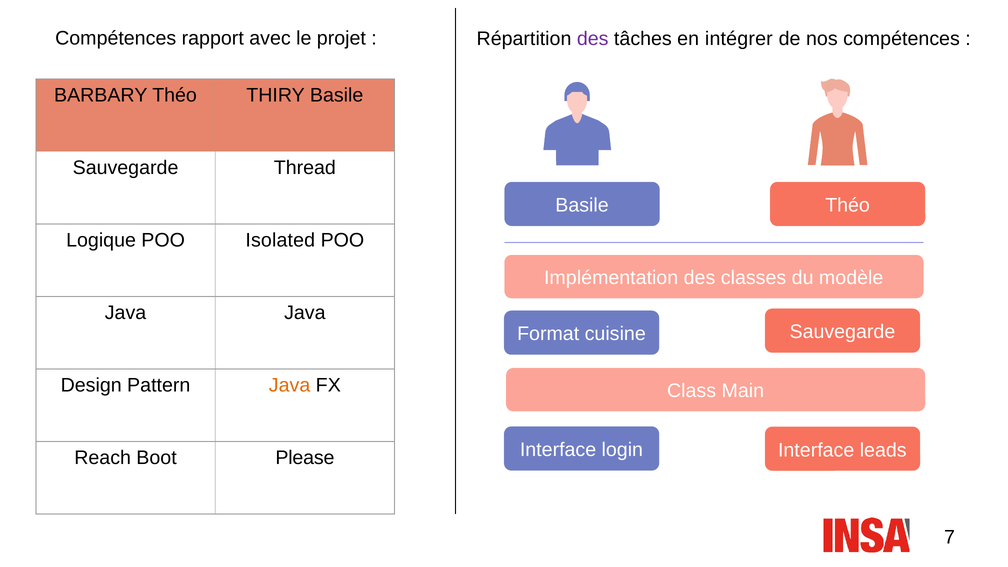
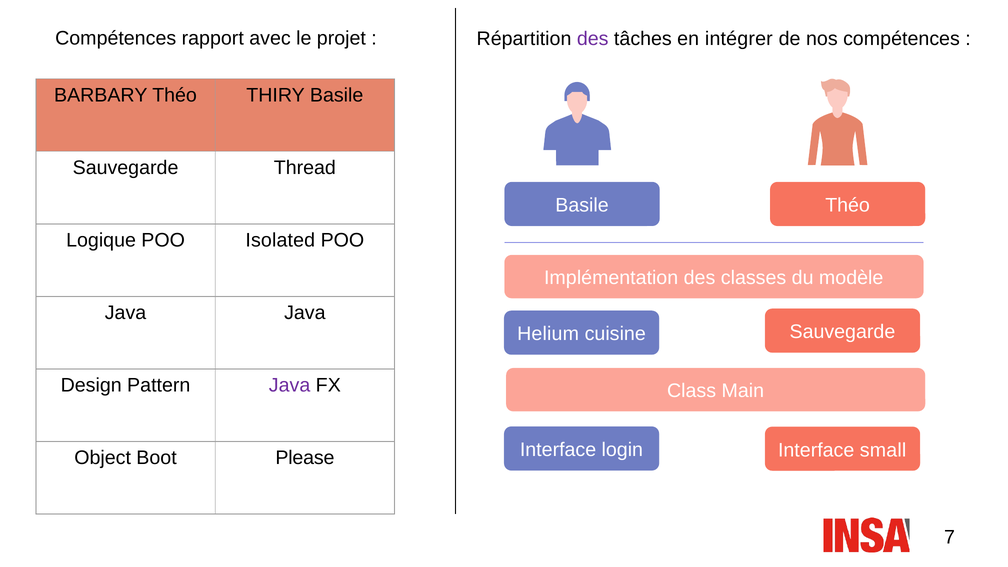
Format: Format -> Helium (548, 334)
Java colour: orange -> purple (290, 385)
leads: leads -> small (883, 450)
Reach: Reach -> Object (103, 458)
